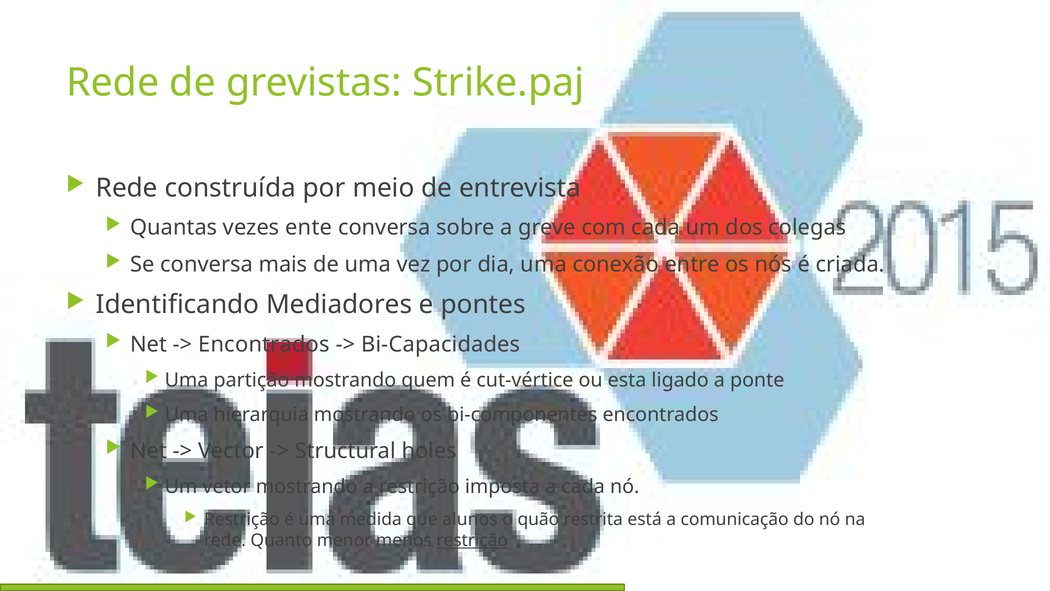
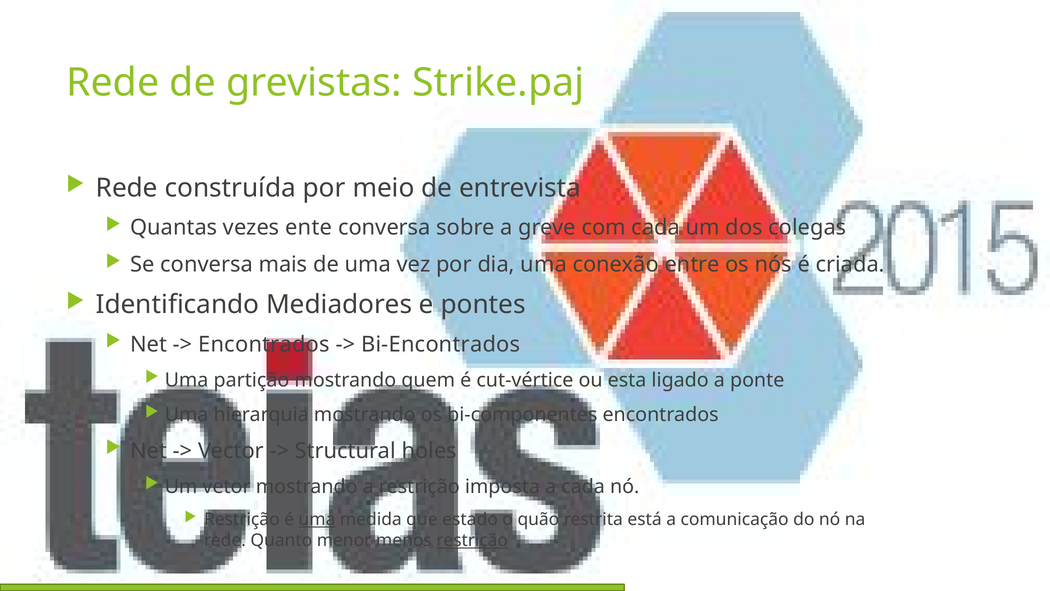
Bi-Capacidades: Bi-Capacidades -> Bi-Encontrados (441, 344)
uma underline: none -> present (317, 519)
alunos: alunos -> estado (470, 519)
